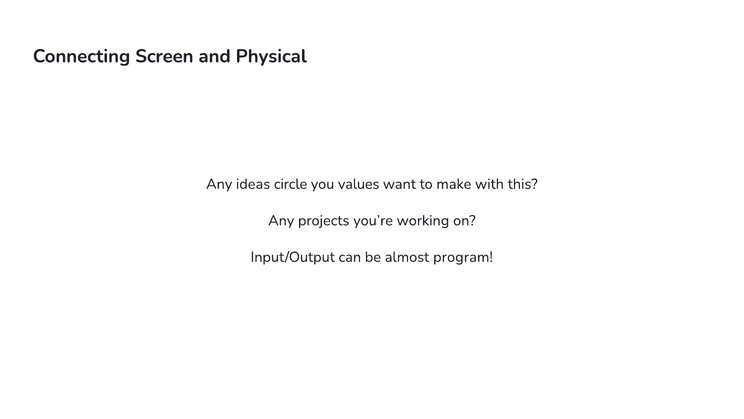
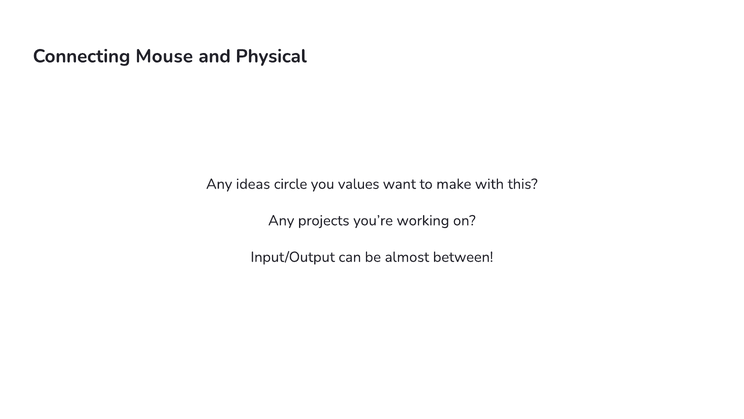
Screen: Screen -> Mouse (164, 56)
program: program -> between (463, 257)
